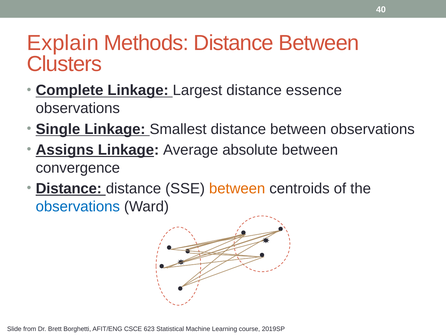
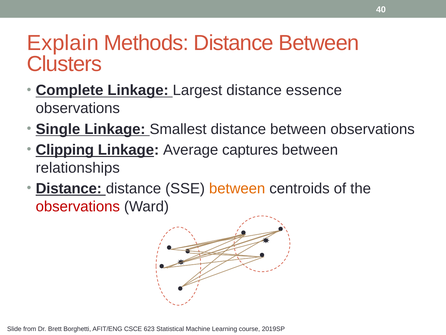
Assigns: Assigns -> Clipping (65, 150)
absolute: absolute -> captures (250, 150)
convergence: convergence -> relationships (78, 168)
observations colour: blue -> red (78, 206)
